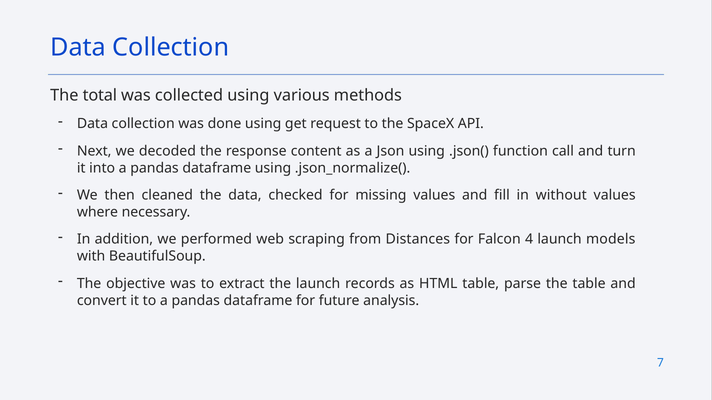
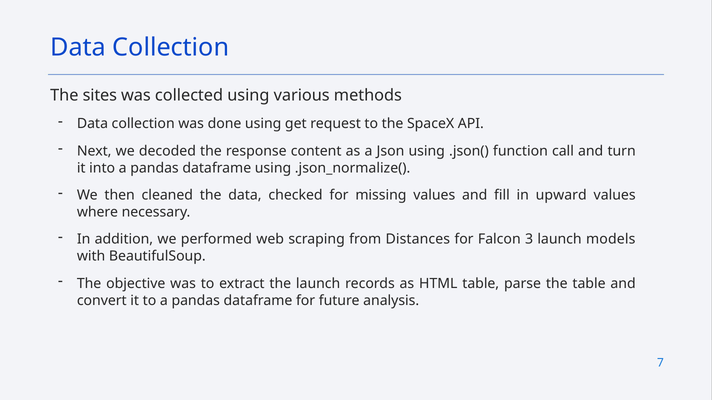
total: total -> sites (100, 96)
without: without -> upward (561, 195)
4: 4 -> 3 (529, 240)
